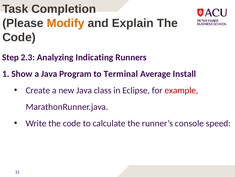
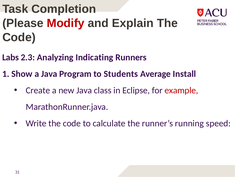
Modify colour: orange -> red (66, 23)
Step: Step -> Labs (11, 57)
Terminal: Terminal -> Students (121, 74)
console: console -> running (189, 123)
